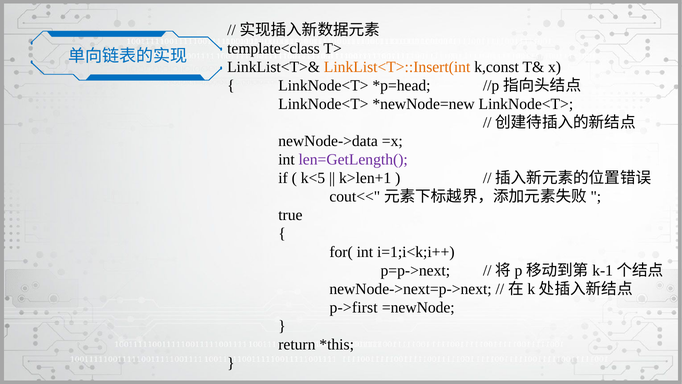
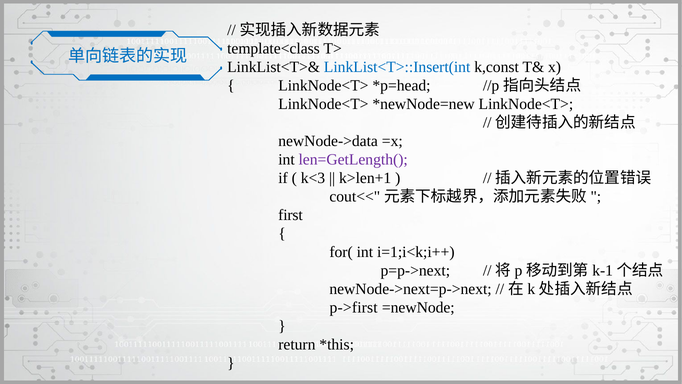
LinkList<T>::Insert(int colour: orange -> blue (397, 67)
k<5: k<5 -> k<3 (313, 178)
true: true -> first (290, 215)
